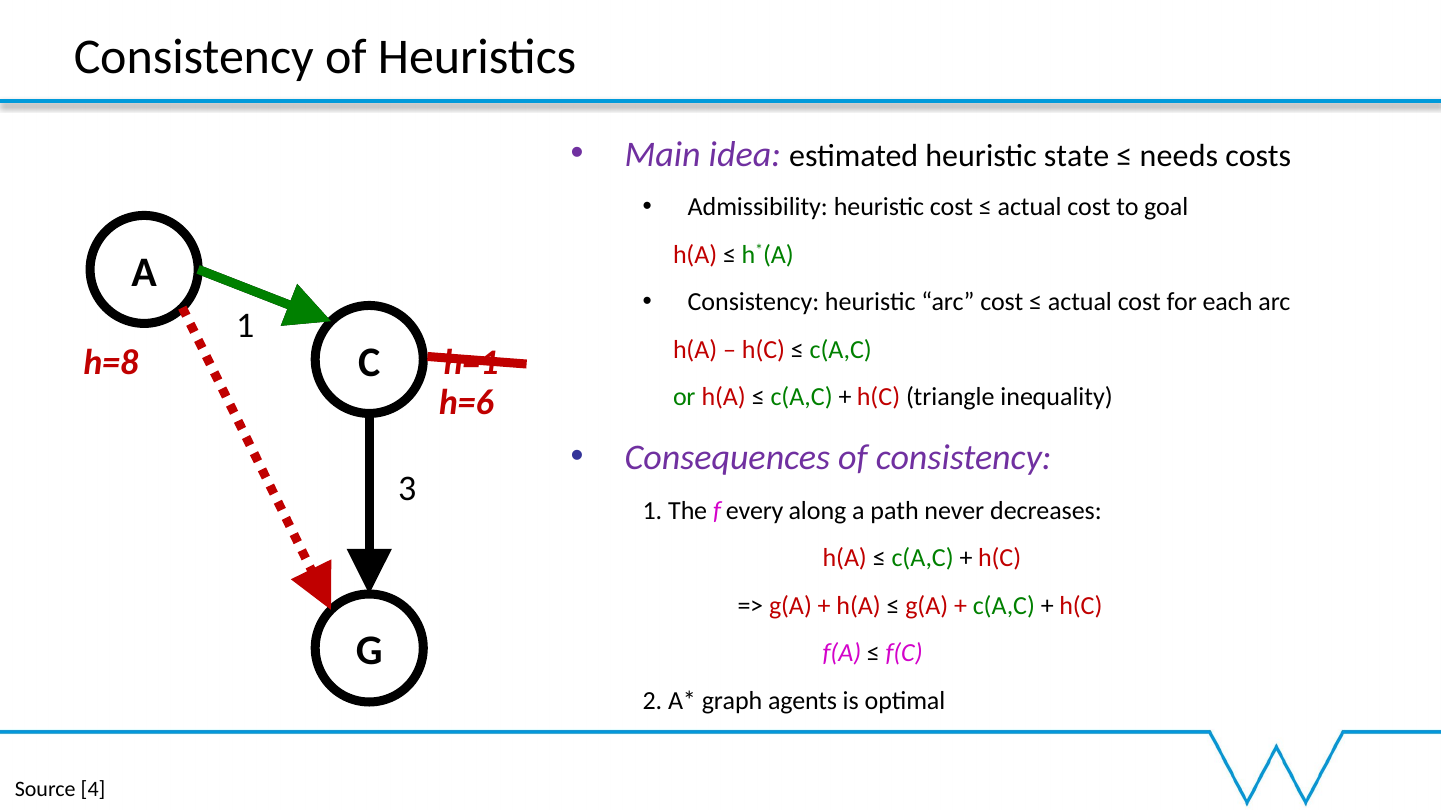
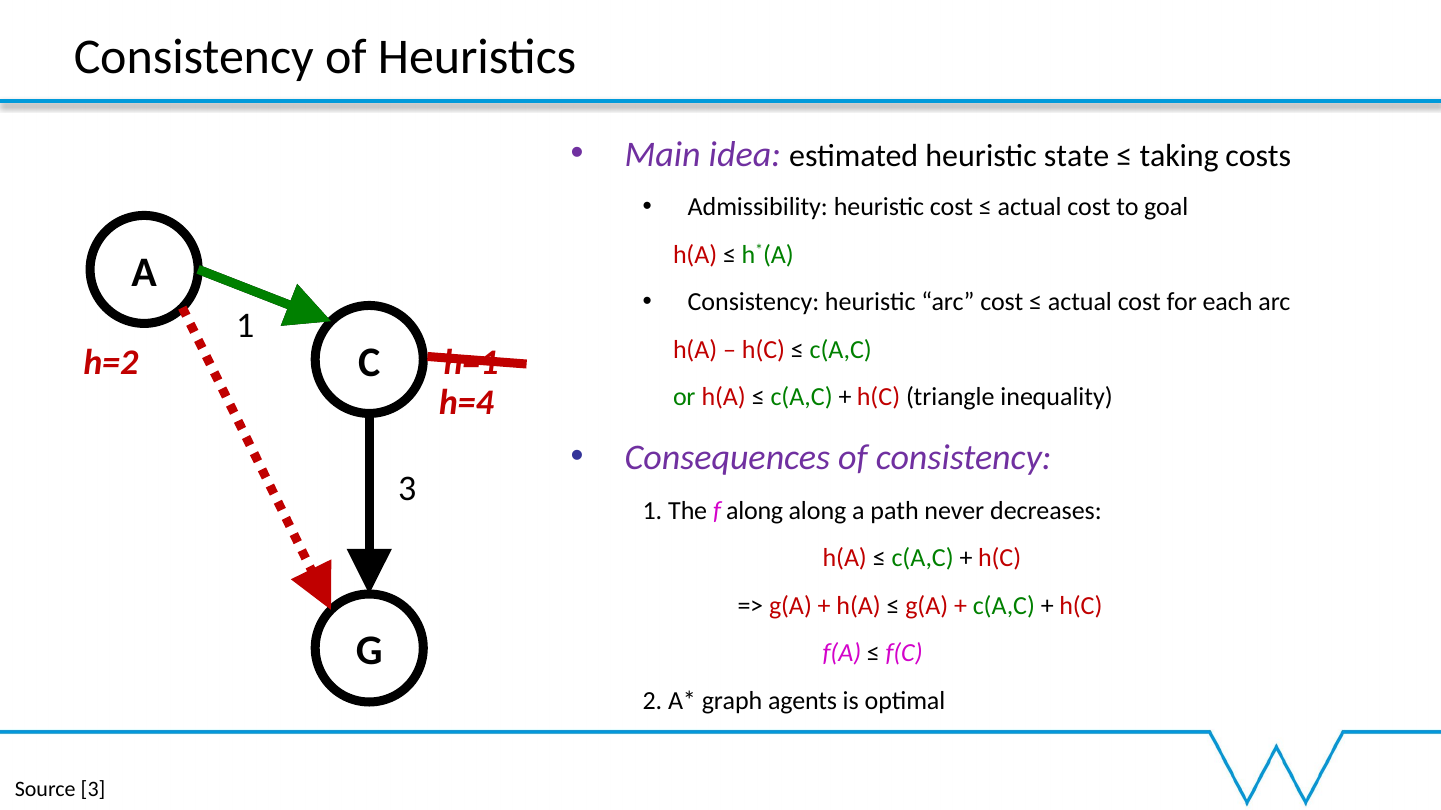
needs: needs -> taking (1179, 156)
h=8: h=8 -> h=2 (111, 363)
h=6: h=6 -> h=4 (466, 403)
f every: every -> along (755, 511)
Source 4: 4 -> 3 (93, 790)
